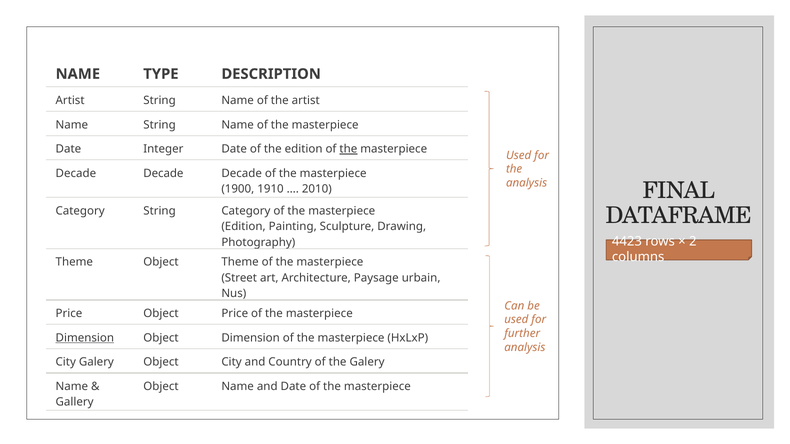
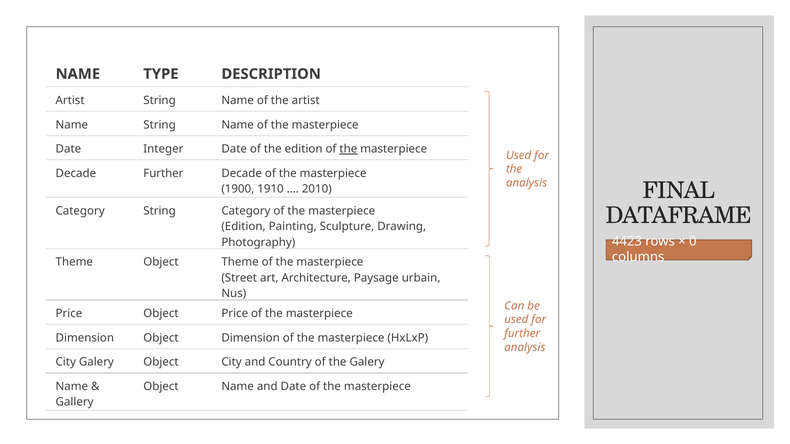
Decade: Decade -> Further (163, 174)
2: 2 -> 0 (693, 241)
Dimension underline: present -> none (85, 338)
